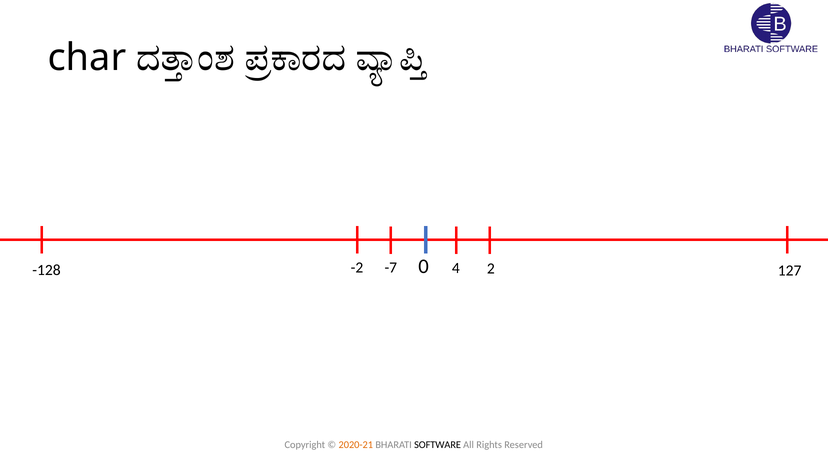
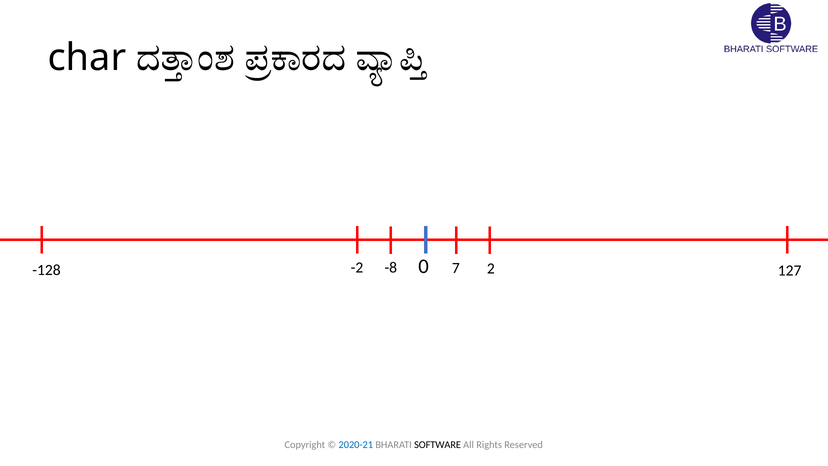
-7: -7 -> -8 (391, 268)
4: 4 -> 7 (456, 268)
2020-21 colour: orange -> blue (356, 445)
